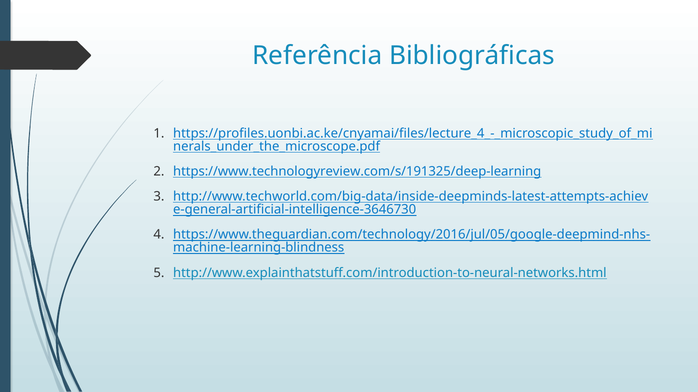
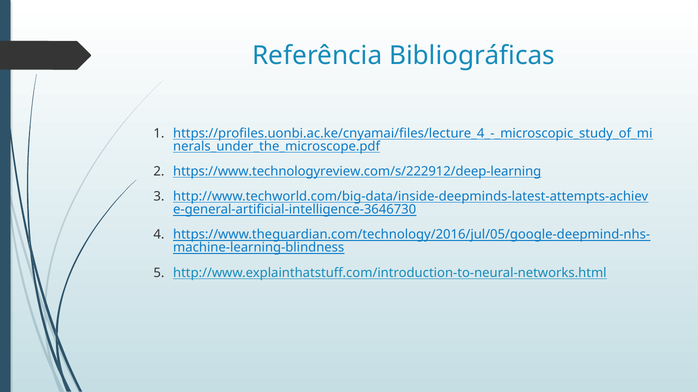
https://www.technologyreview.com/s/191325/deep-learning: https://www.technologyreview.com/s/191325/deep-learning -> https://www.technologyreview.com/s/222912/deep-learning (357, 172)
